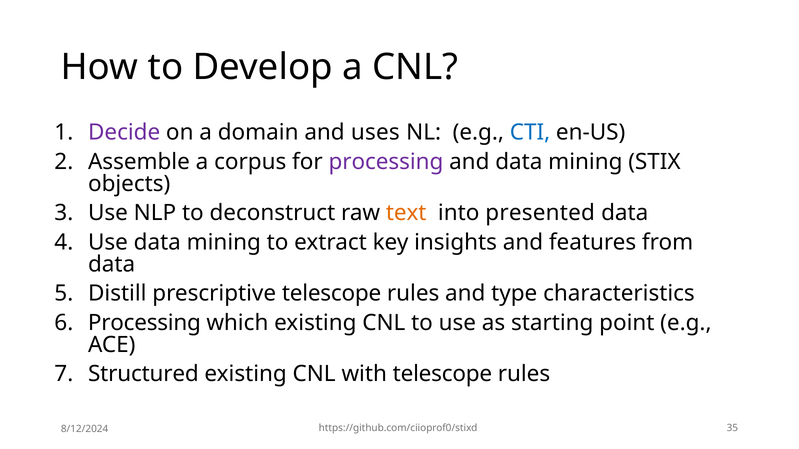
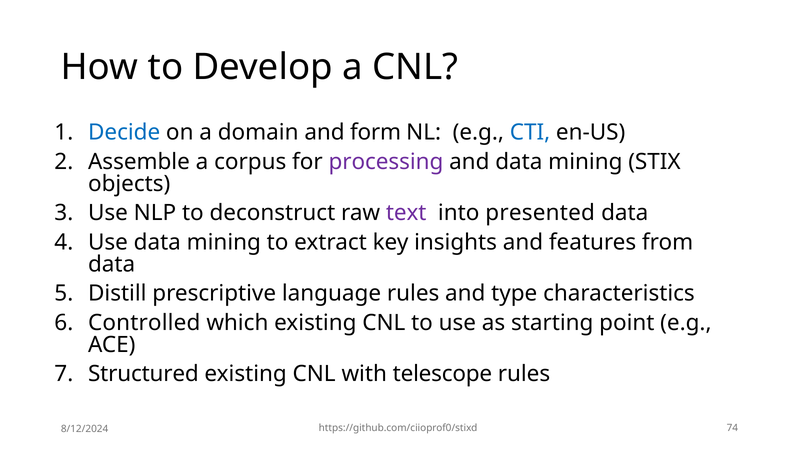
Decide colour: purple -> blue (124, 133)
uses: uses -> form (376, 133)
text colour: orange -> purple (406, 213)
prescriptive telescope: telescope -> language (331, 294)
Processing: Processing -> Controlled (144, 323)
35: 35 -> 74 (732, 428)
